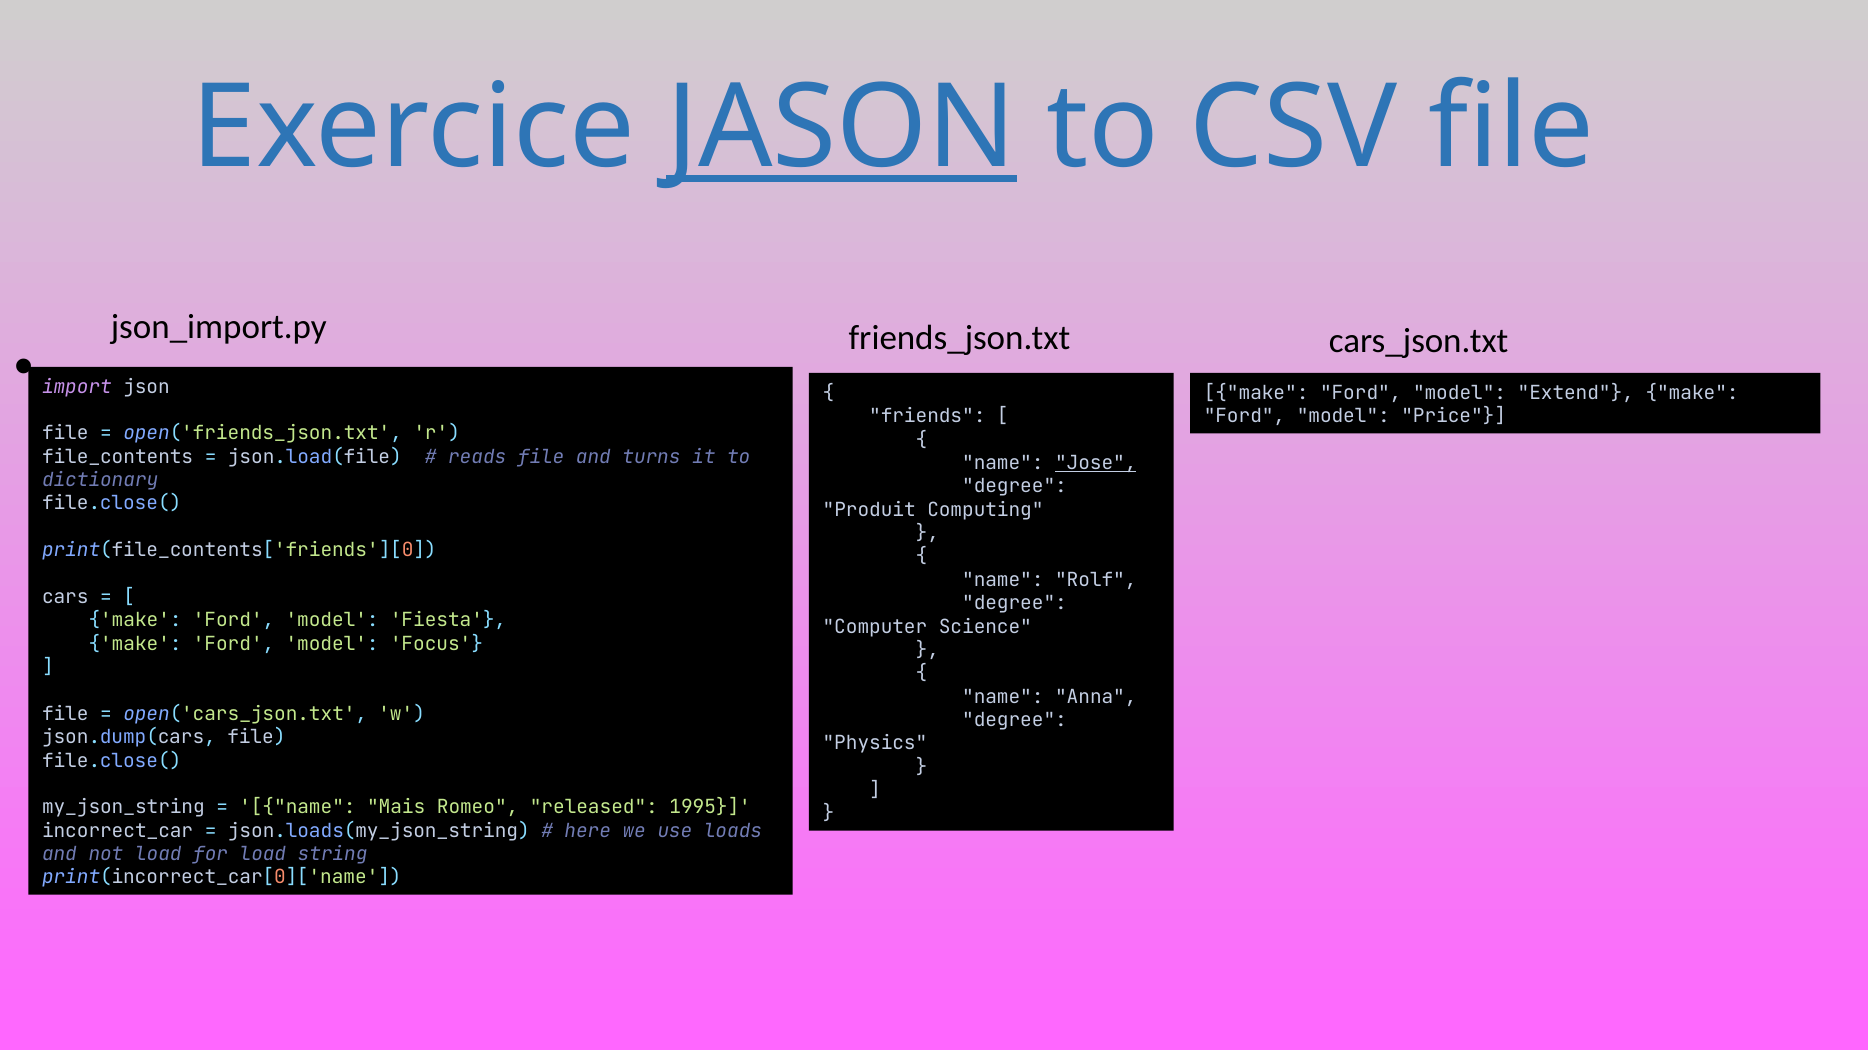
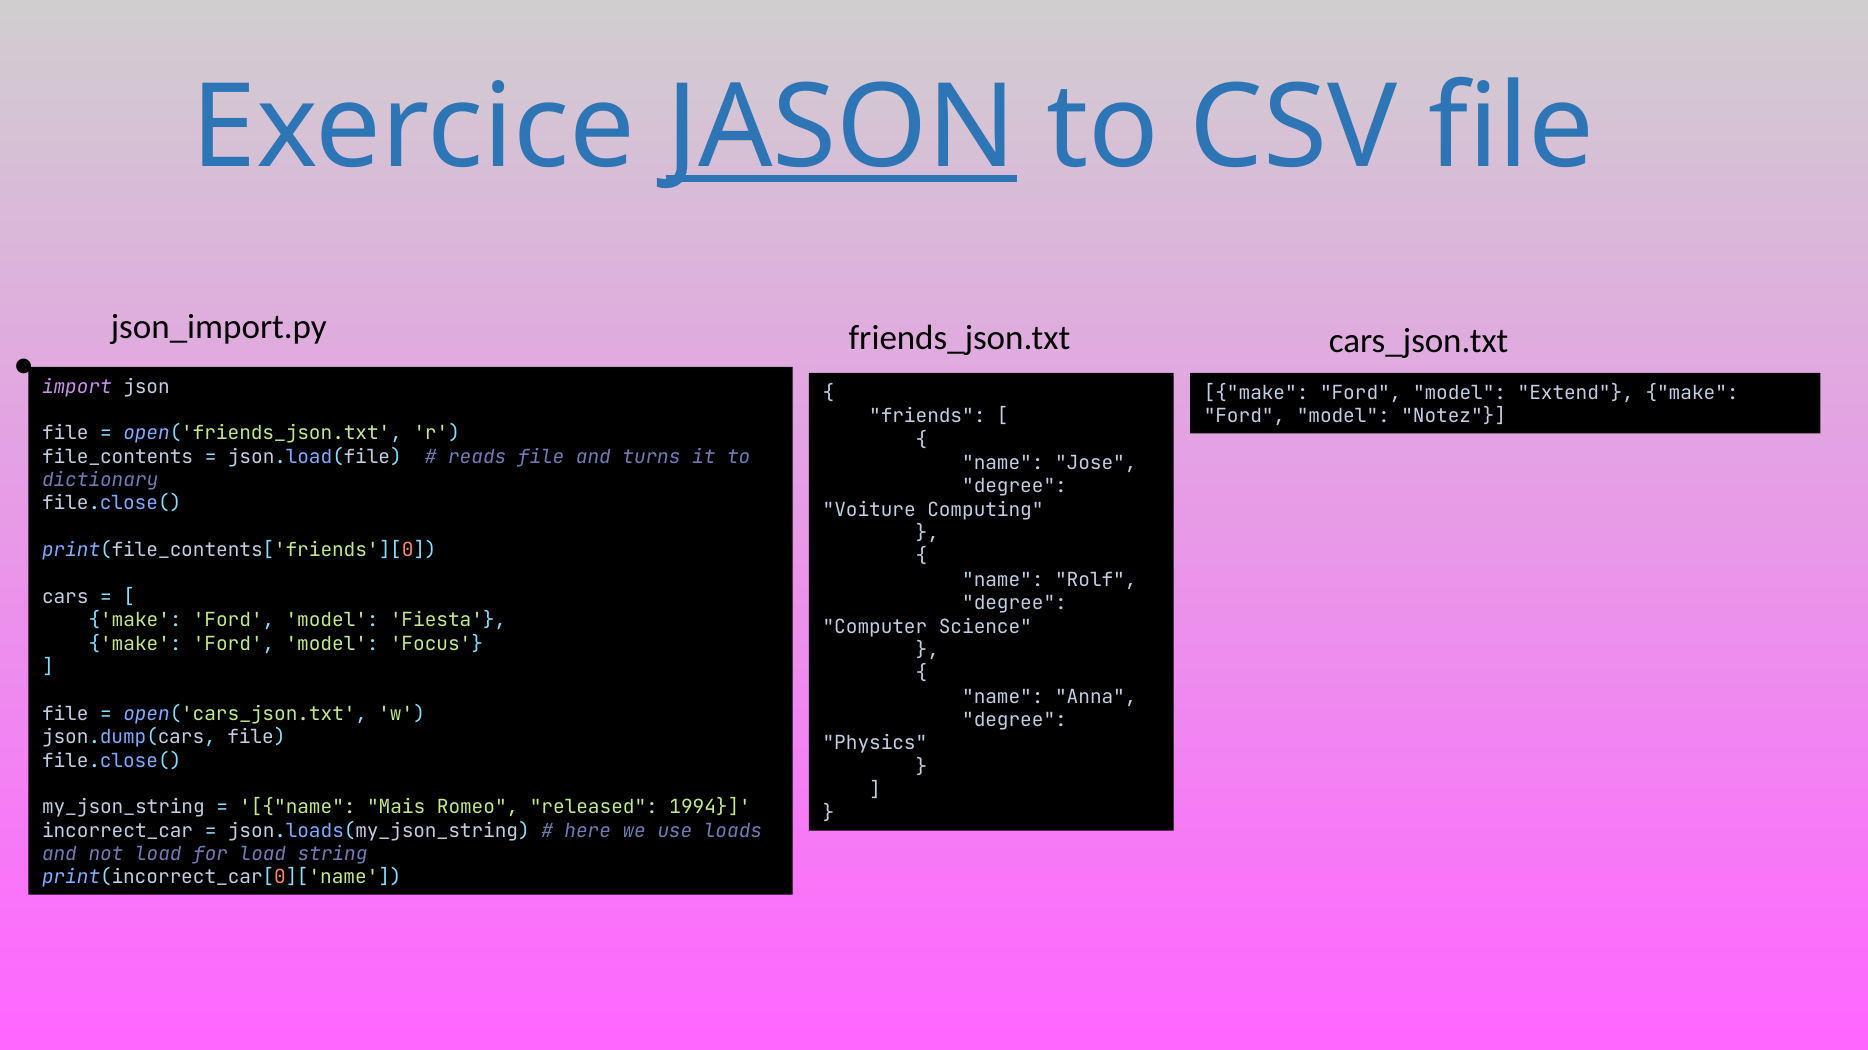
Price: Price -> Notez (1454, 417)
Jose underline: present -> none (1096, 463)
Produit: Produit -> Voiture (869, 510)
1995: 1995 -> 1994 (710, 808)
